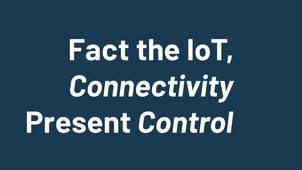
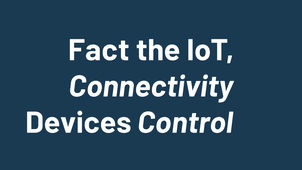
Present: Present -> Devices (78, 123)
